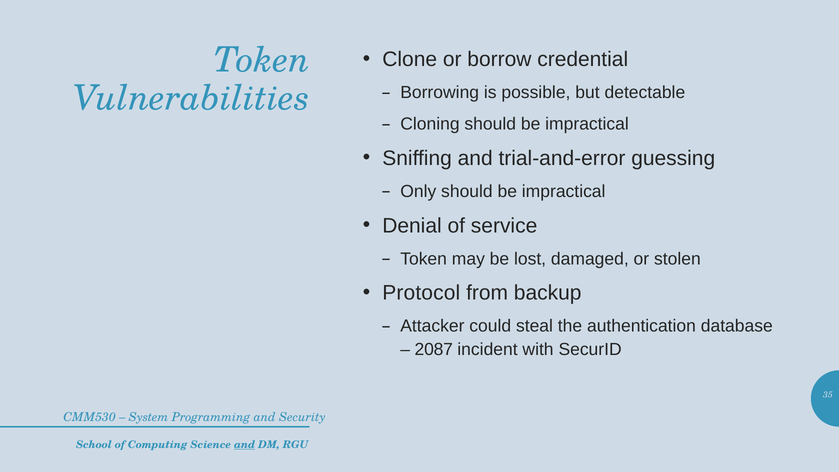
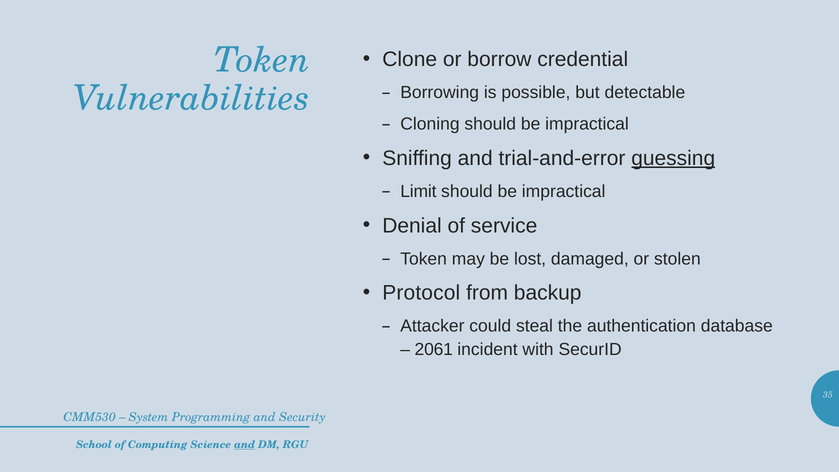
guessing underline: none -> present (673, 158)
Only: Only -> Limit (418, 191)
2087: 2087 -> 2061 (434, 350)
